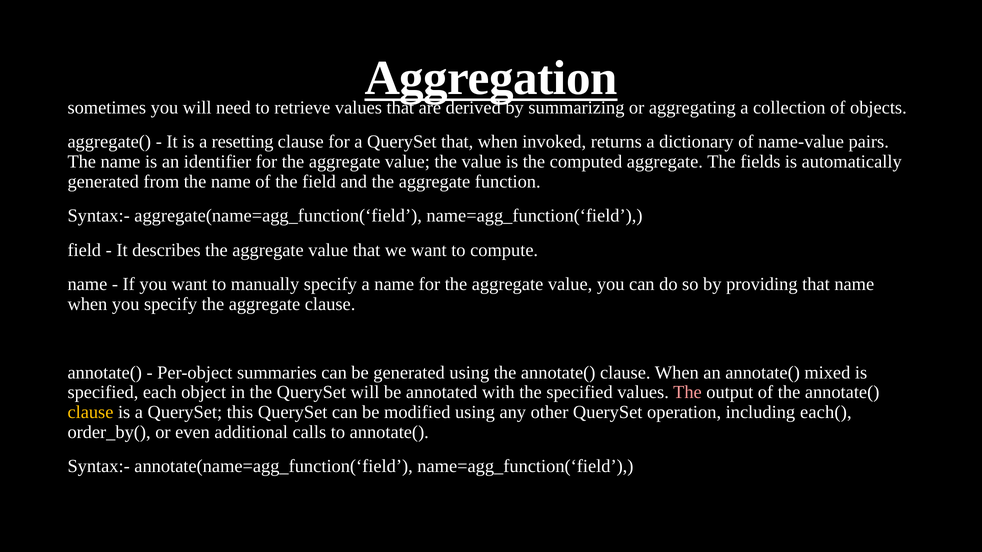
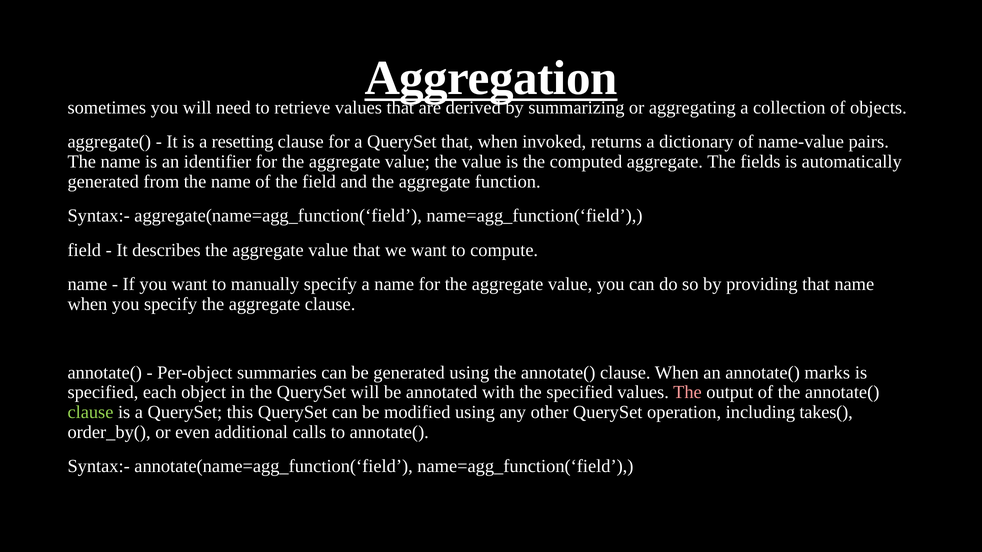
mixed: mixed -> marks (827, 373)
clause colour: yellow -> light green (90, 412)
each(: each( -> takes( (826, 412)
